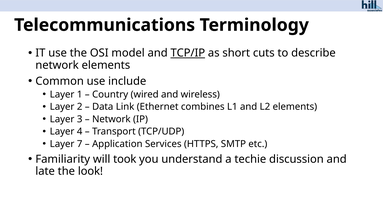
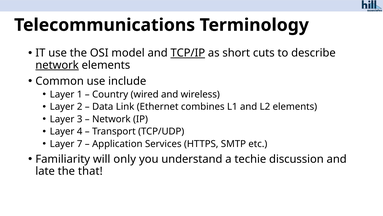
network underline: none -> present (57, 65)
took: took -> only (125, 159)
look: look -> that (90, 171)
